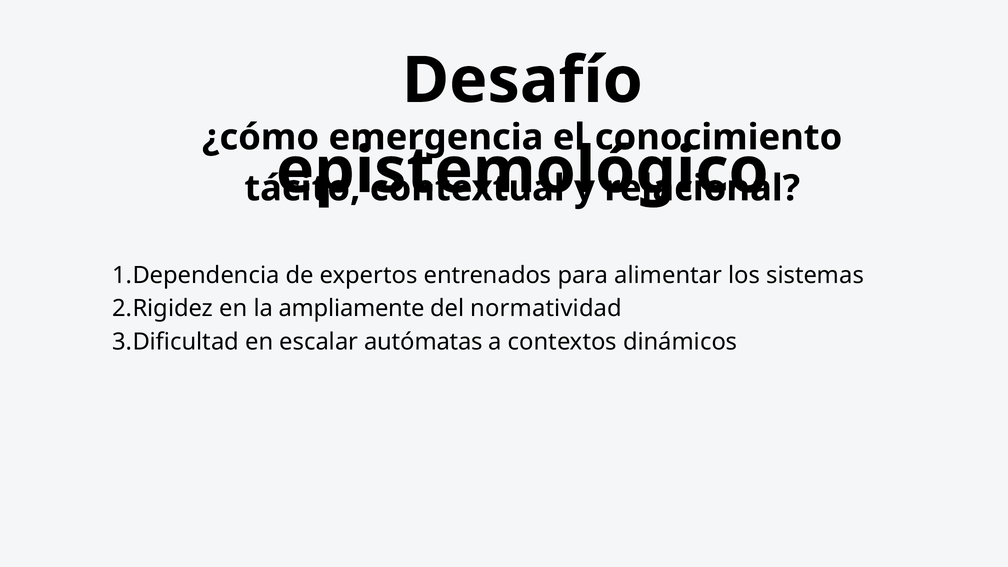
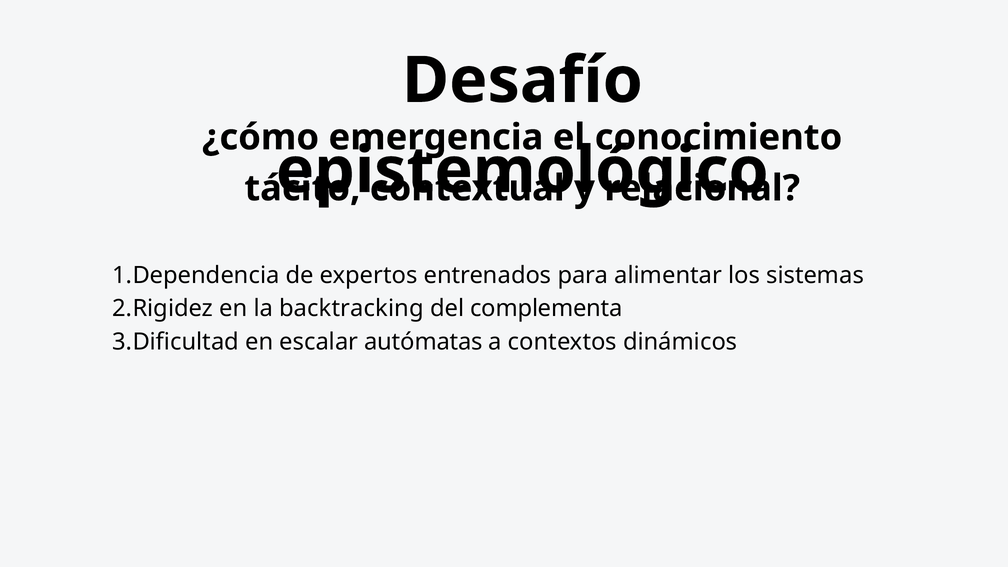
ampliamente: ampliamente -> backtracking (351, 309)
normatividad: normatividad -> complementa (546, 309)
